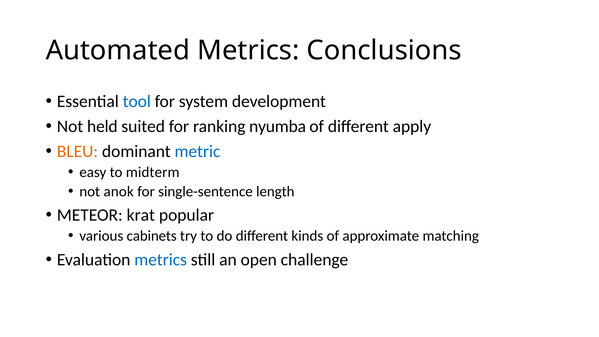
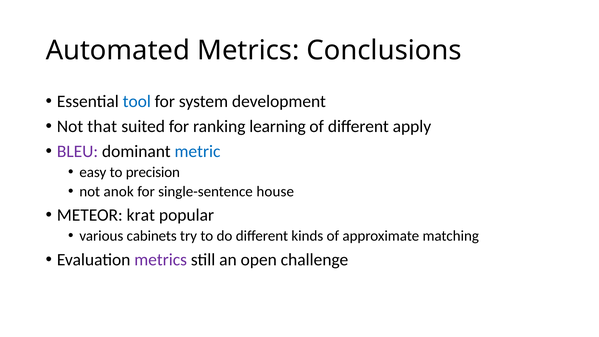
held: held -> that (102, 126)
nyumba: nyumba -> learning (278, 126)
BLEU colour: orange -> purple (77, 152)
midterm: midterm -> precision (153, 172)
length: length -> house (275, 191)
metrics colour: blue -> purple (161, 260)
